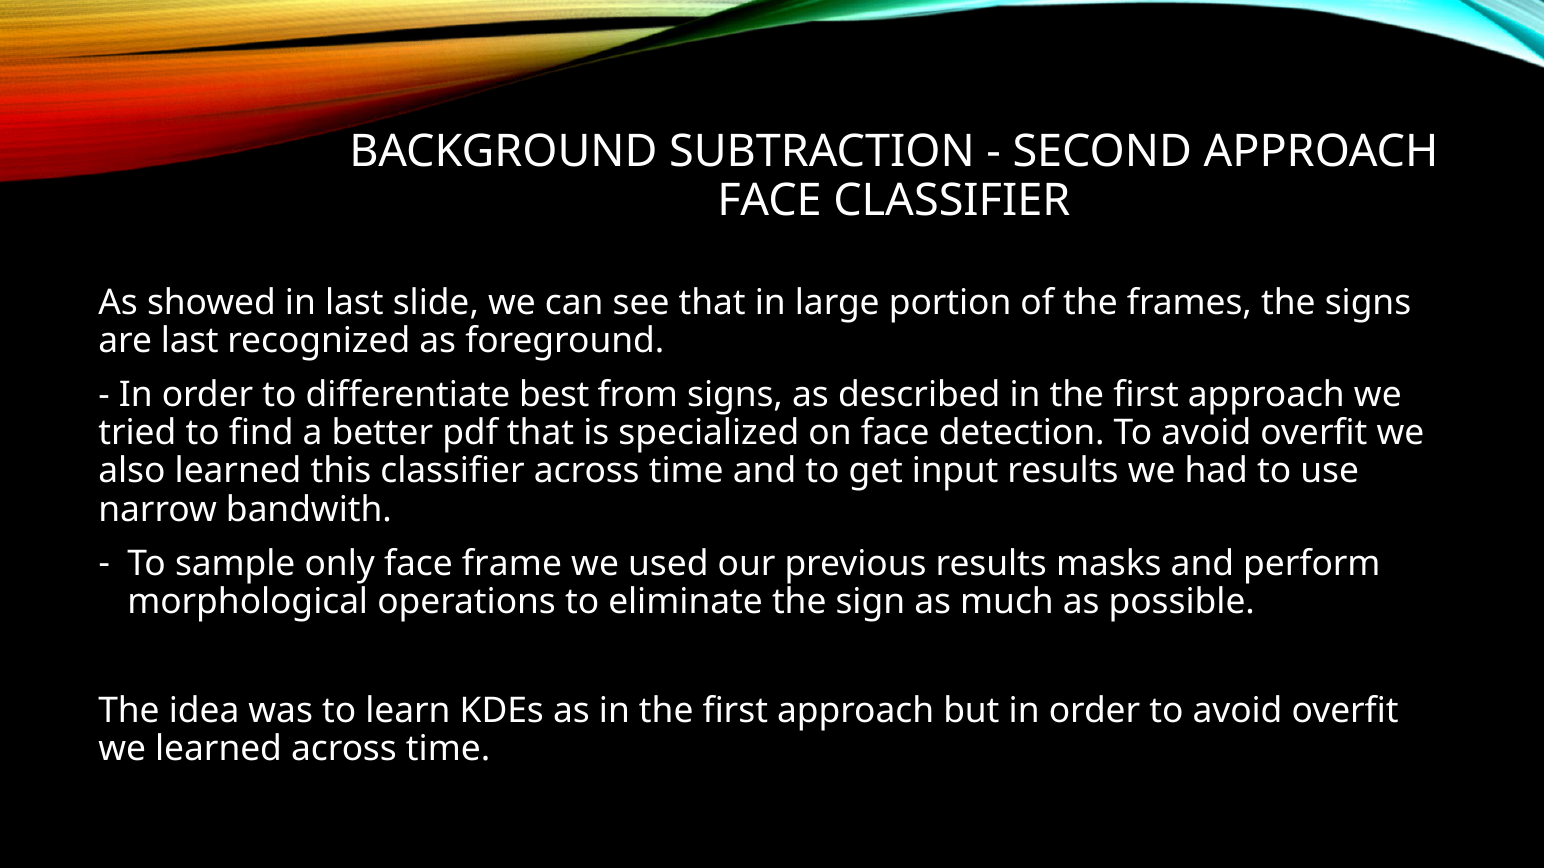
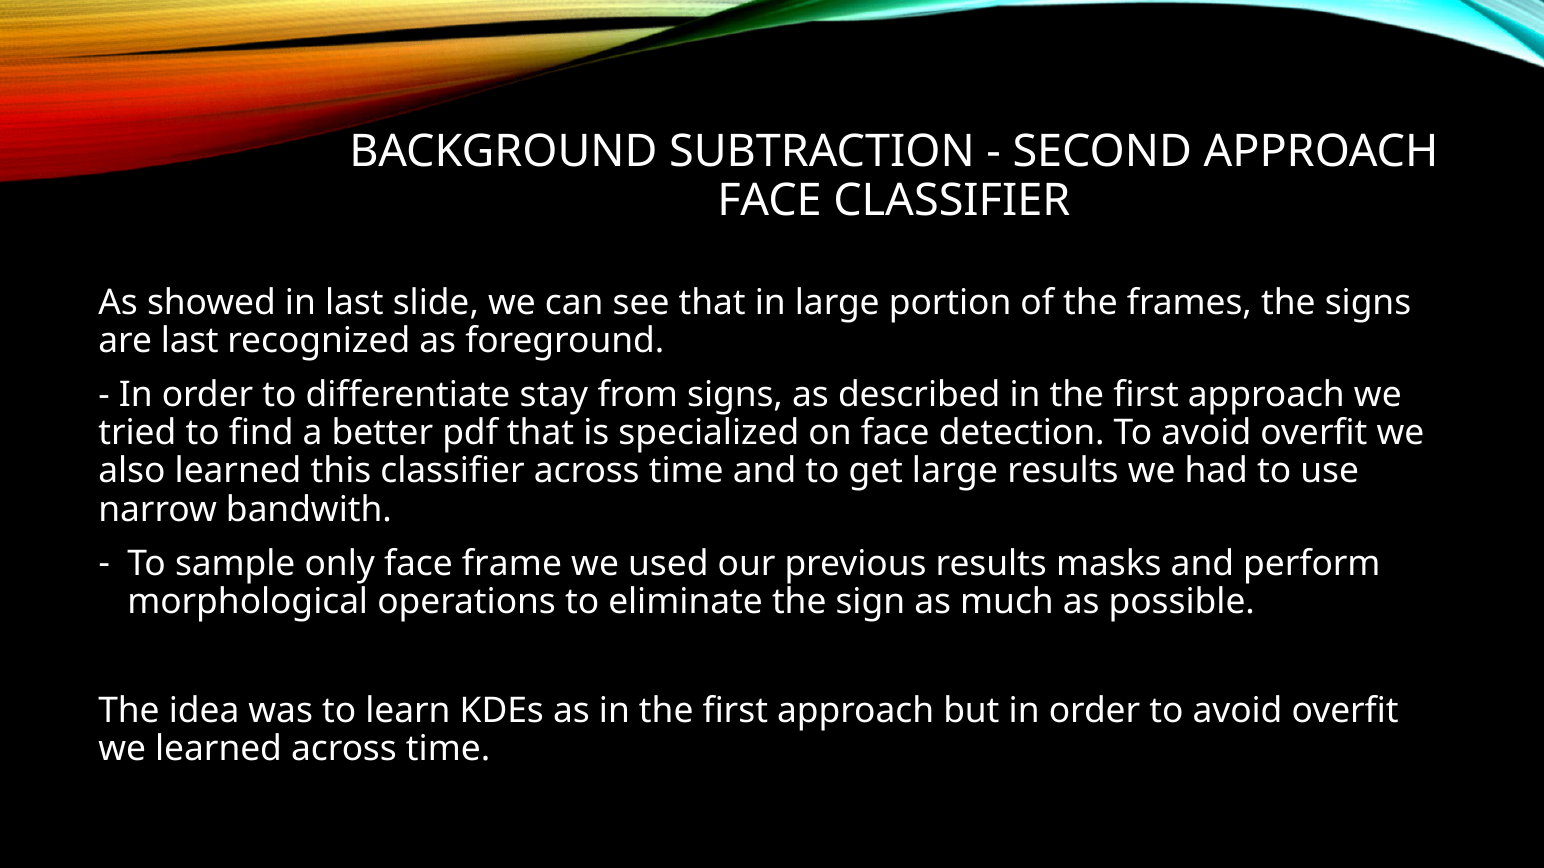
best: best -> stay (554, 395)
get input: input -> large (955, 471)
